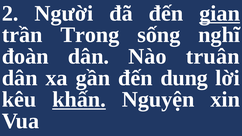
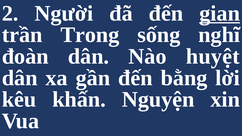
truân: truân -> huyệt (213, 56)
dung: dung -> bằng (184, 78)
khấn underline: present -> none (79, 100)
